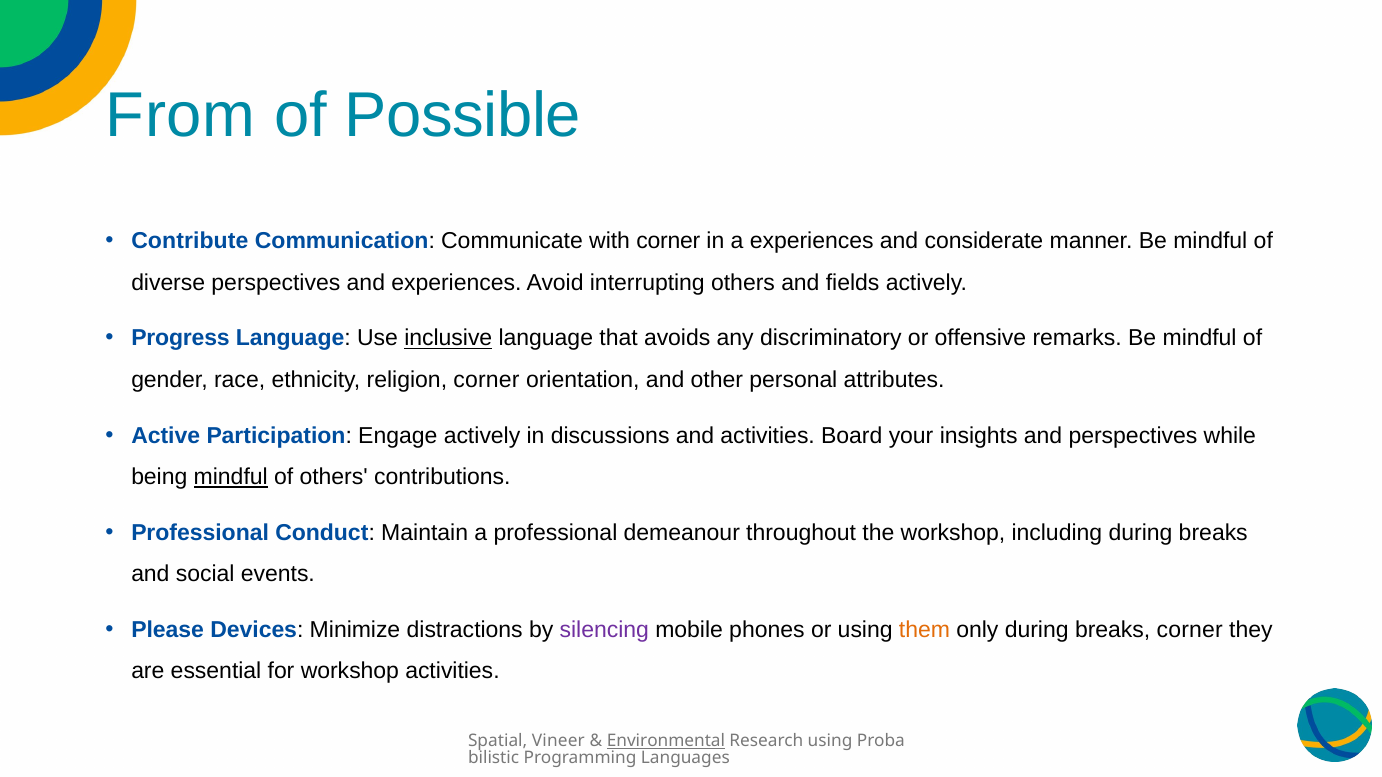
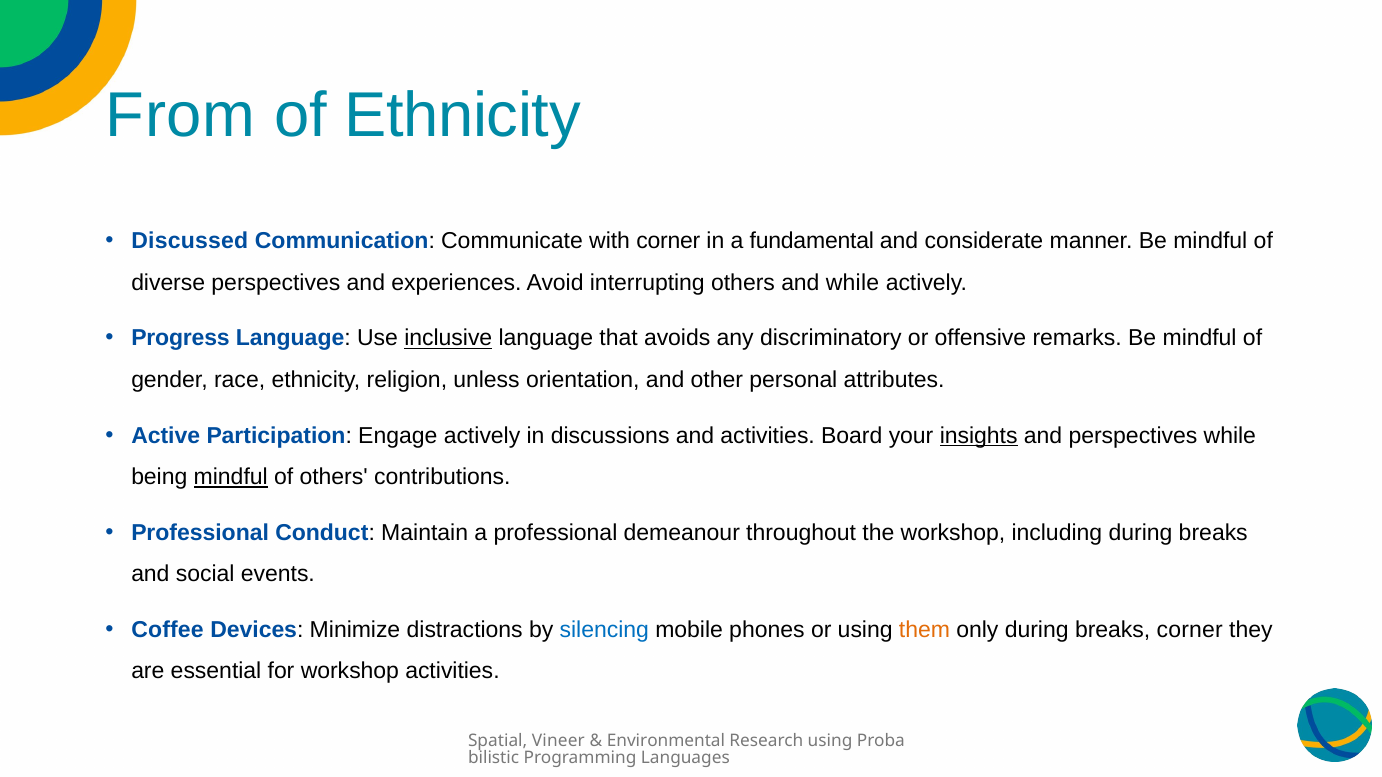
of Possible: Possible -> Ethnicity (463, 116)
Contribute: Contribute -> Discussed (190, 241)
a experiences: experiences -> fundamental (812, 241)
and fields: fields -> while (853, 283)
religion corner: corner -> unless (487, 380)
insights underline: none -> present (979, 436)
Please: Please -> Coffee (168, 630)
silencing colour: purple -> blue (604, 630)
Environmental underline: present -> none (666, 741)
